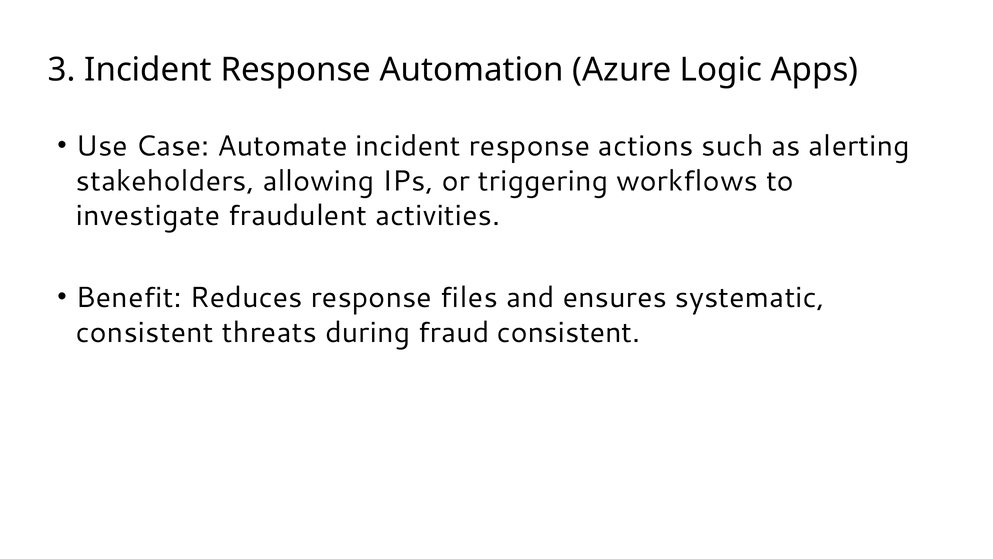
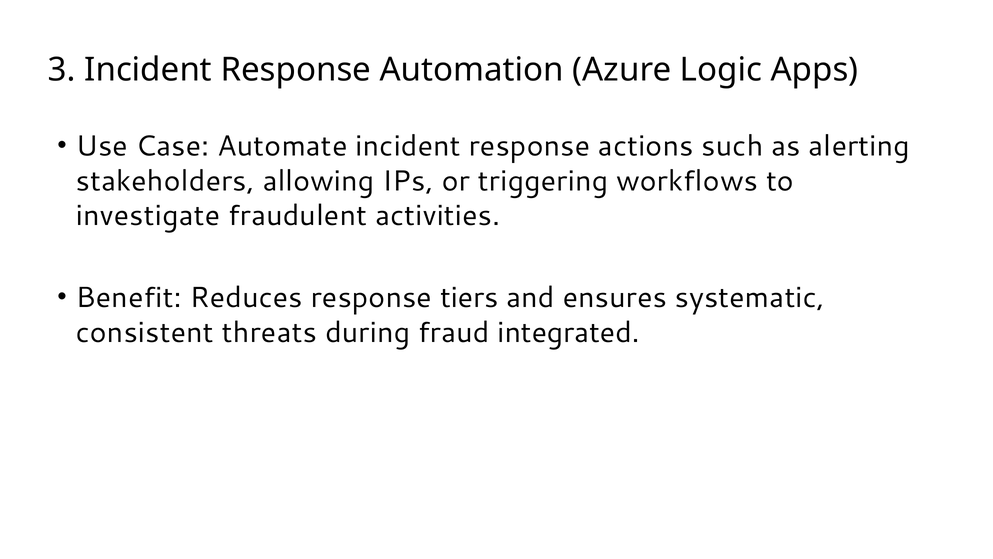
files: files -> tiers (469, 298)
fraud consistent: consistent -> integrated (569, 332)
